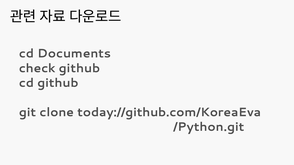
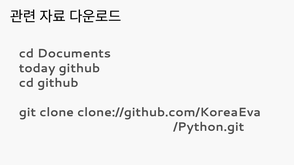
check: check -> today (37, 68)
today://github.com/KoreaEva: today://github.com/KoreaEva -> clone://github.com/KoreaEva (169, 112)
